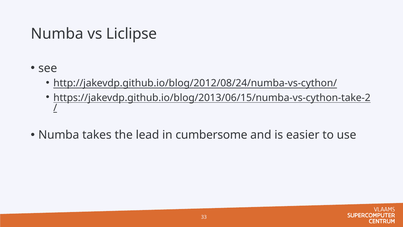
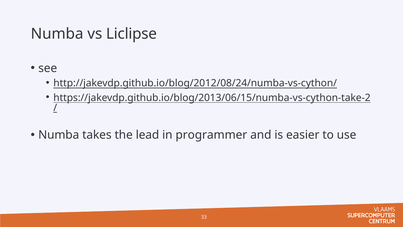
cumbersome: cumbersome -> programmer (211, 135)
